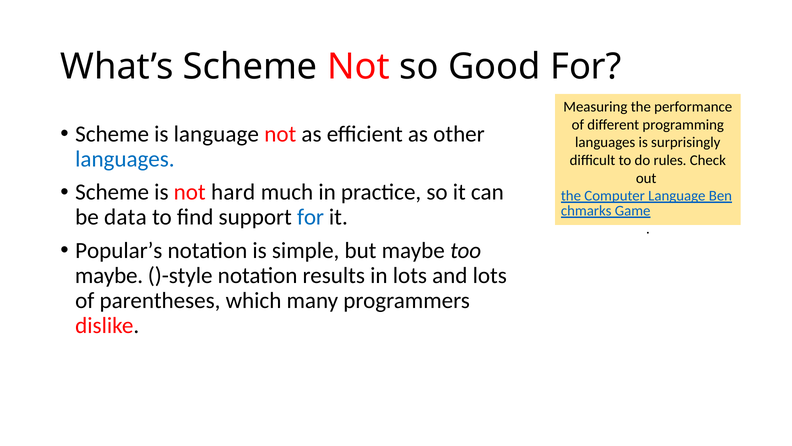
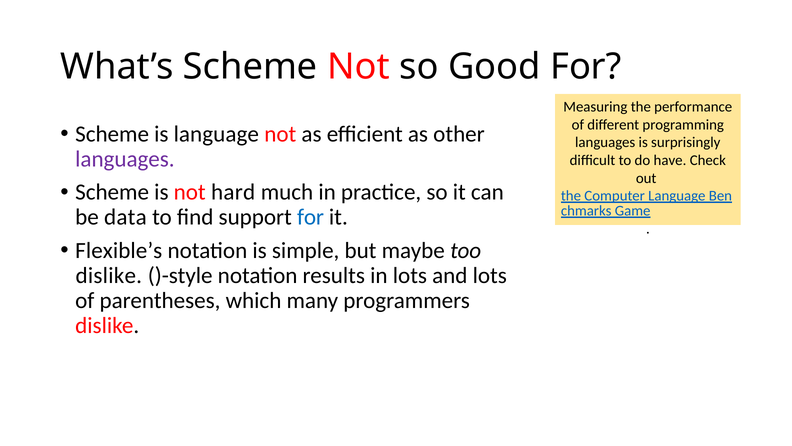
languages colour: blue -> purple (125, 159)
rules: rules -> have (670, 160)
Popular’s: Popular’s -> Flexible’s (119, 250)
maybe: maybe -> dislike (109, 275)
